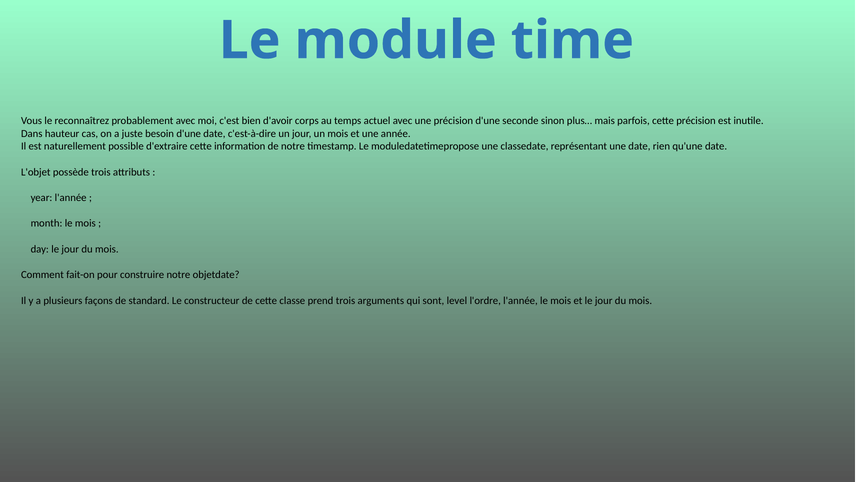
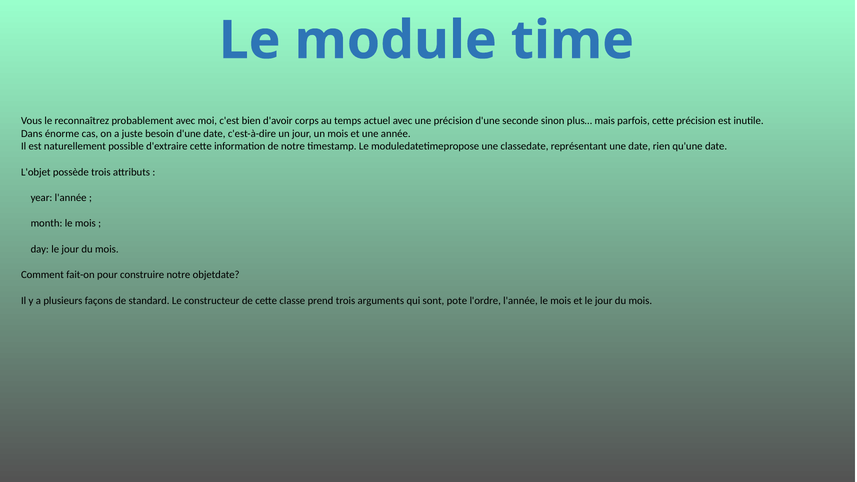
hauteur: hauteur -> énorme (62, 133)
level: level -> pote (457, 301)
